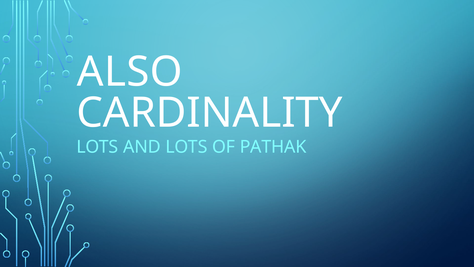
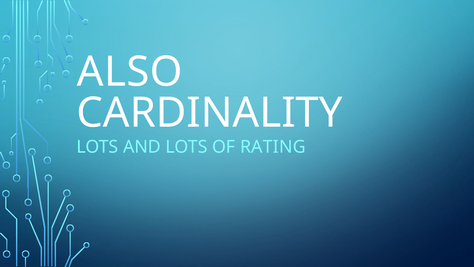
PATHAK: PATHAK -> RATING (273, 147)
